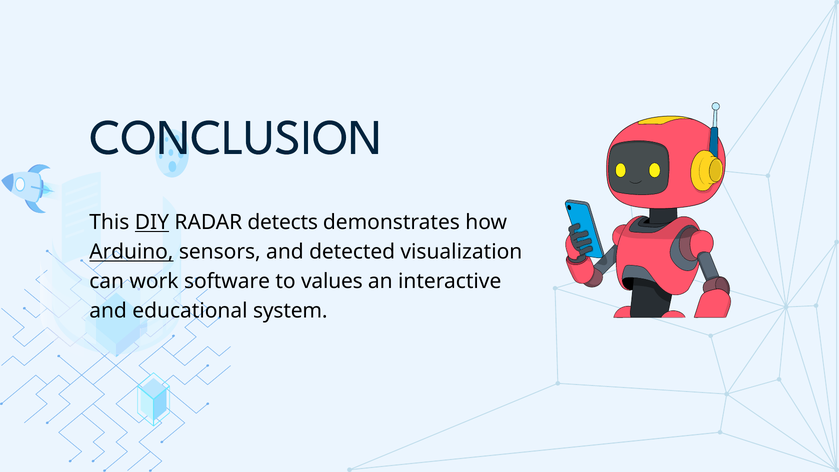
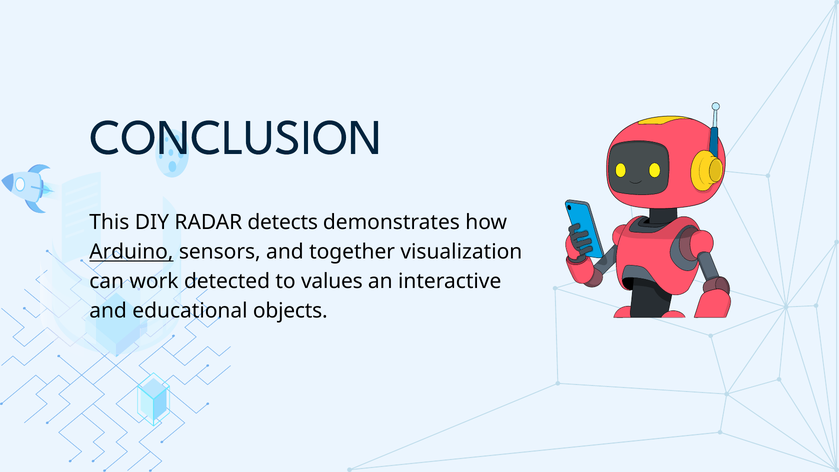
DIY underline: present -> none (152, 222)
detected: detected -> together (352, 252)
software: software -> detected (227, 281)
system: system -> objects (290, 311)
